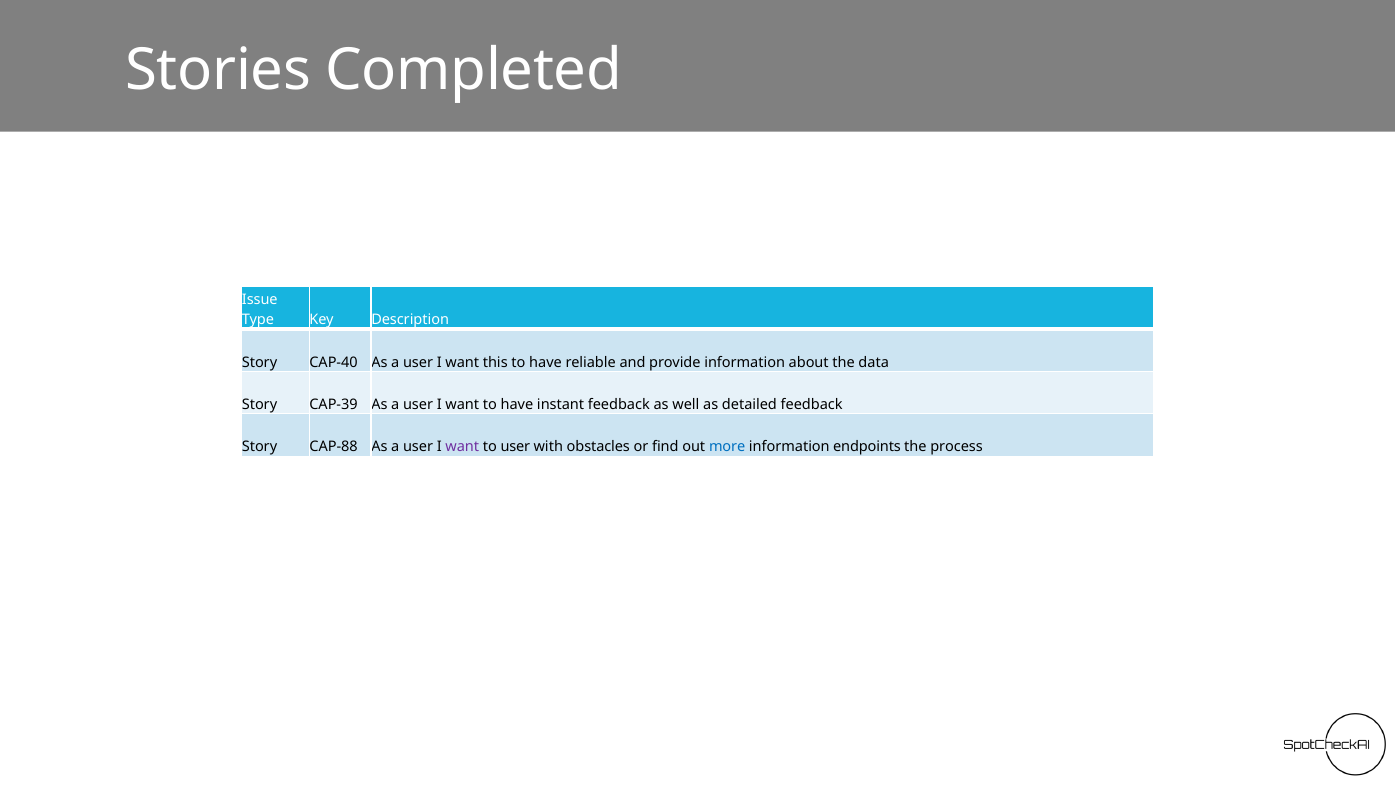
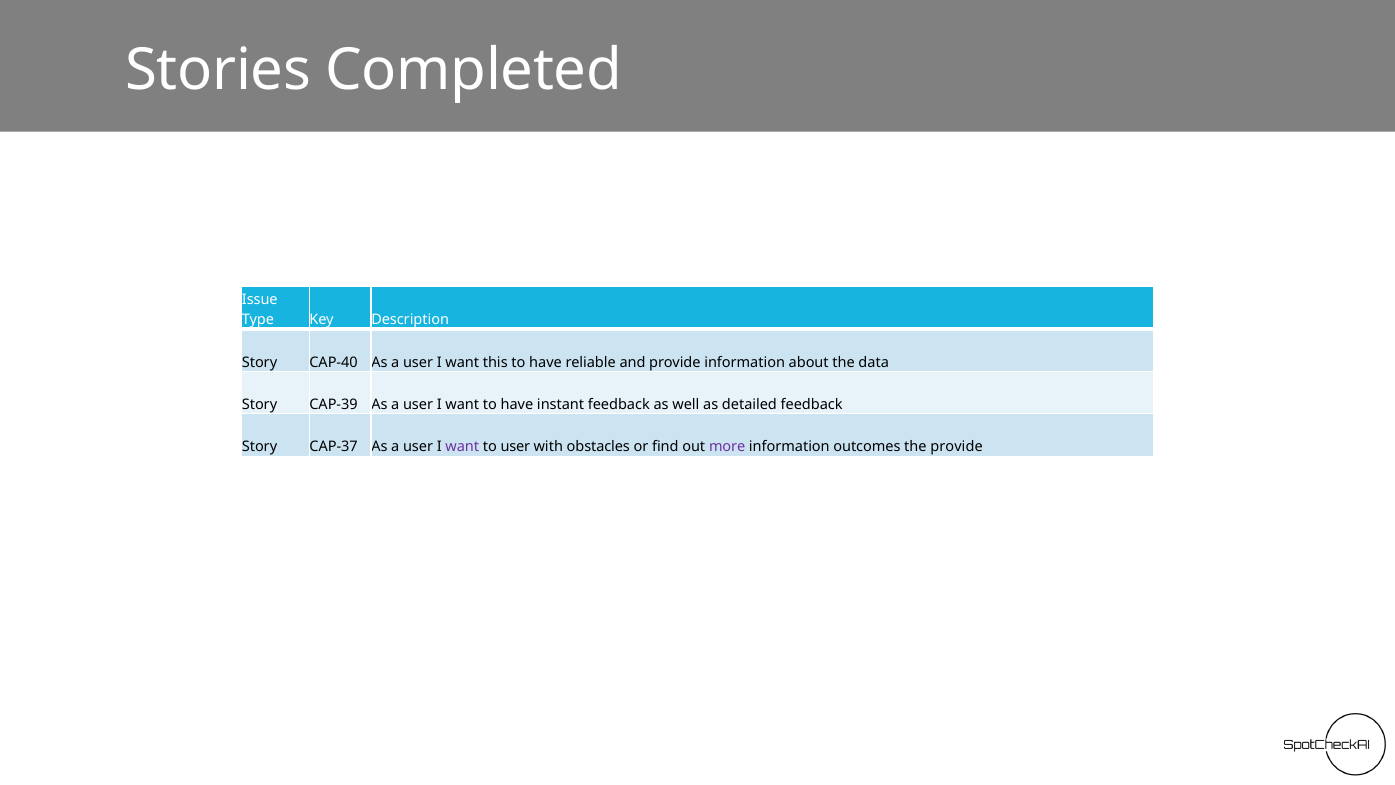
CAP-88: CAP-88 -> CAP-37 (334, 447)
more colour: blue -> purple (727, 447)
endpoints: endpoints -> outcomes (867, 447)
the process: process -> provide (957, 447)
